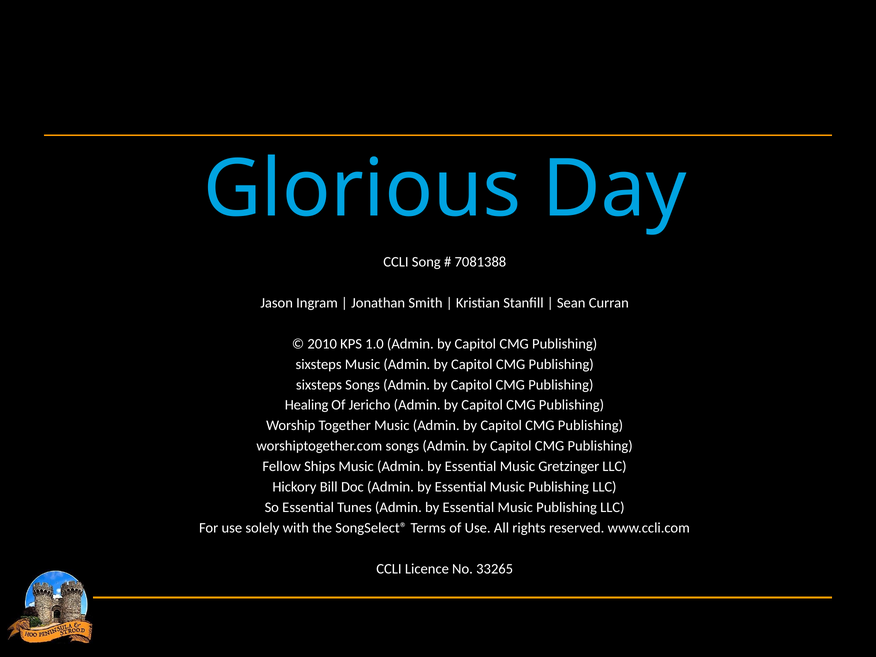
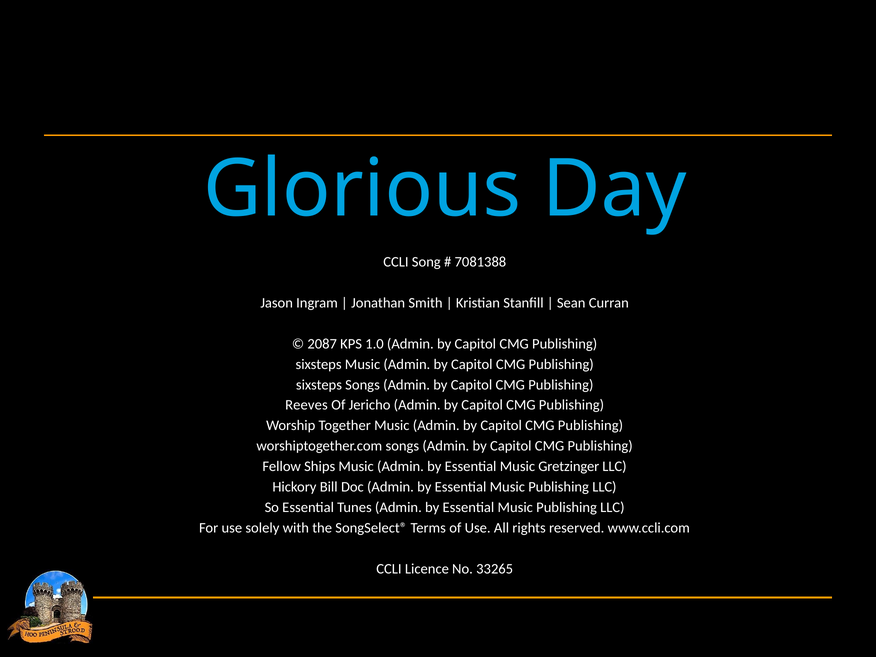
2010: 2010 -> 2087 (322, 344)
Healing: Healing -> Reeves (306, 405)
